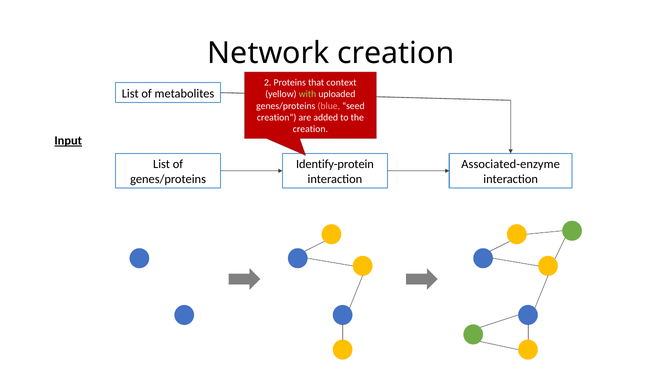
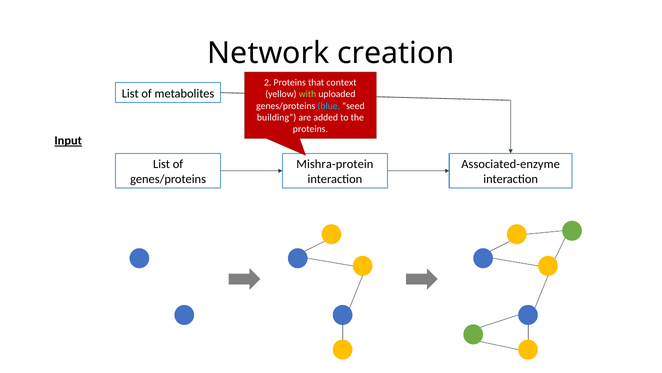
blue colour: pink -> light blue (329, 106)
creation: creation -> building (277, 117)
creation: creation -> proteins (310, 129)
Identify-protein: Identify-protein -> Mishra-protein (335, 164)
